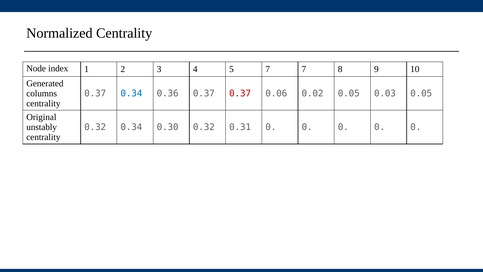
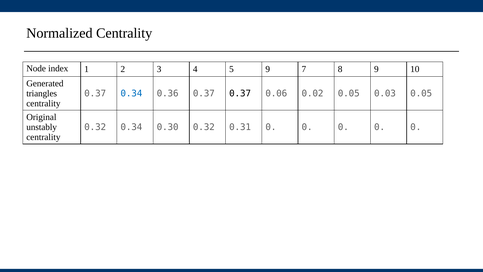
5 7: 7 -> 9 (268, 69)
columns: columns -> triangles (42, 93)
0.37 colour: red -> black (240, 93)
